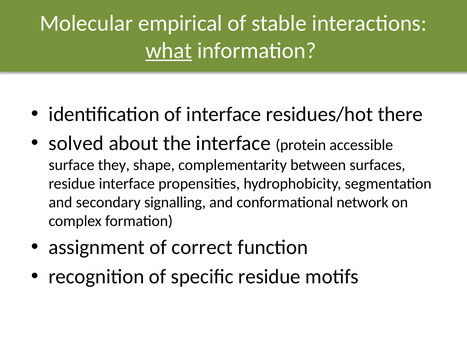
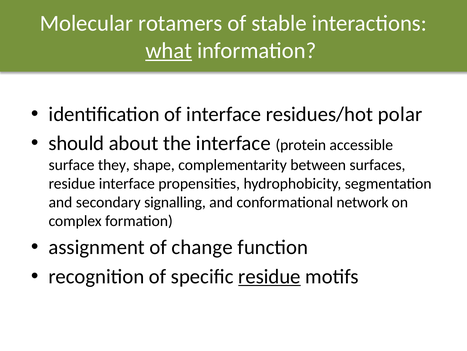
empirical: empirical -> rotamers (180, 23)
there: there -> polar (400, 114)
solved: solved -> should (76, 143)
correct: correct -> change (202, 247)
residue underline: none -> present (269, 276)
